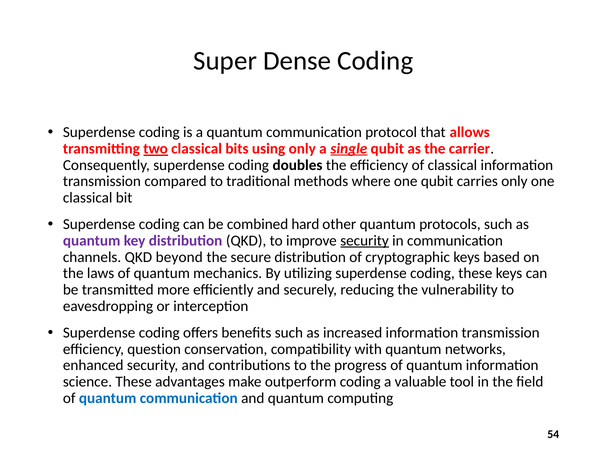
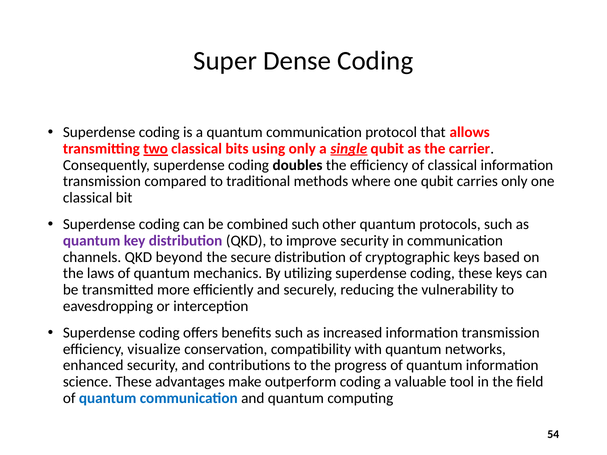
combined hard: hard -> such (305, 224)
security underline: present -> none (365, 241)
question: question -> visualize (154, 349)
